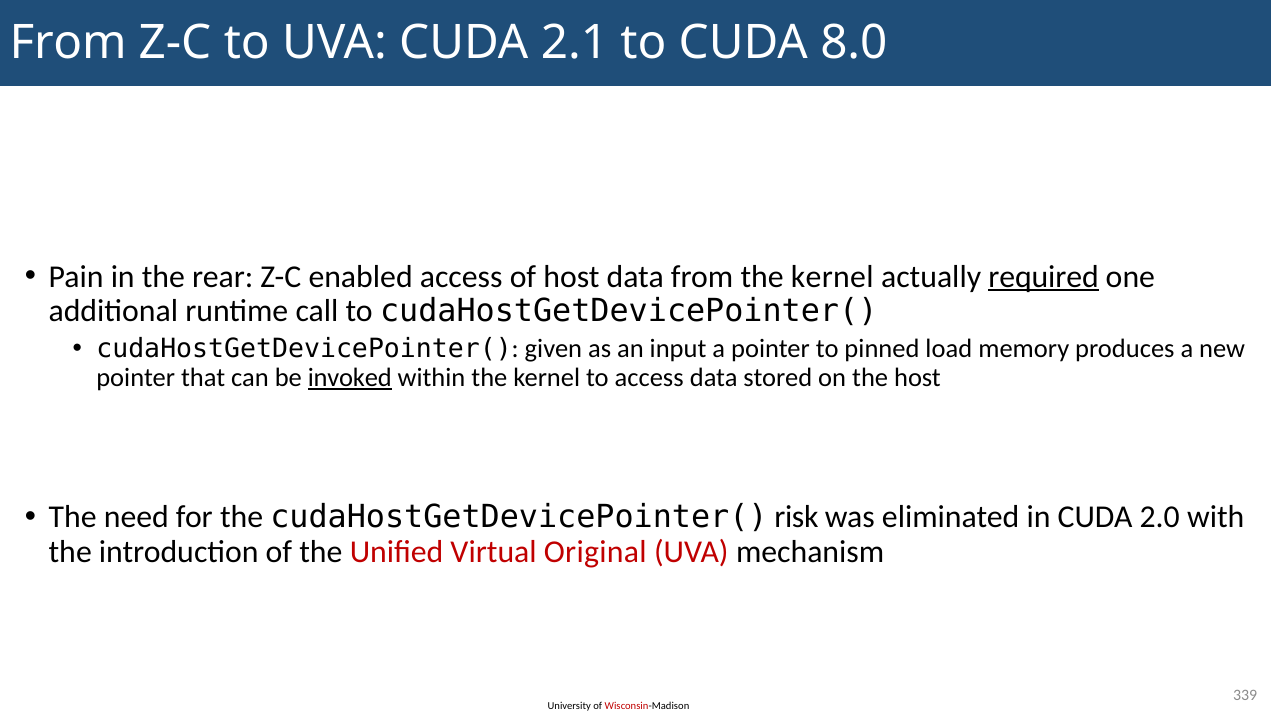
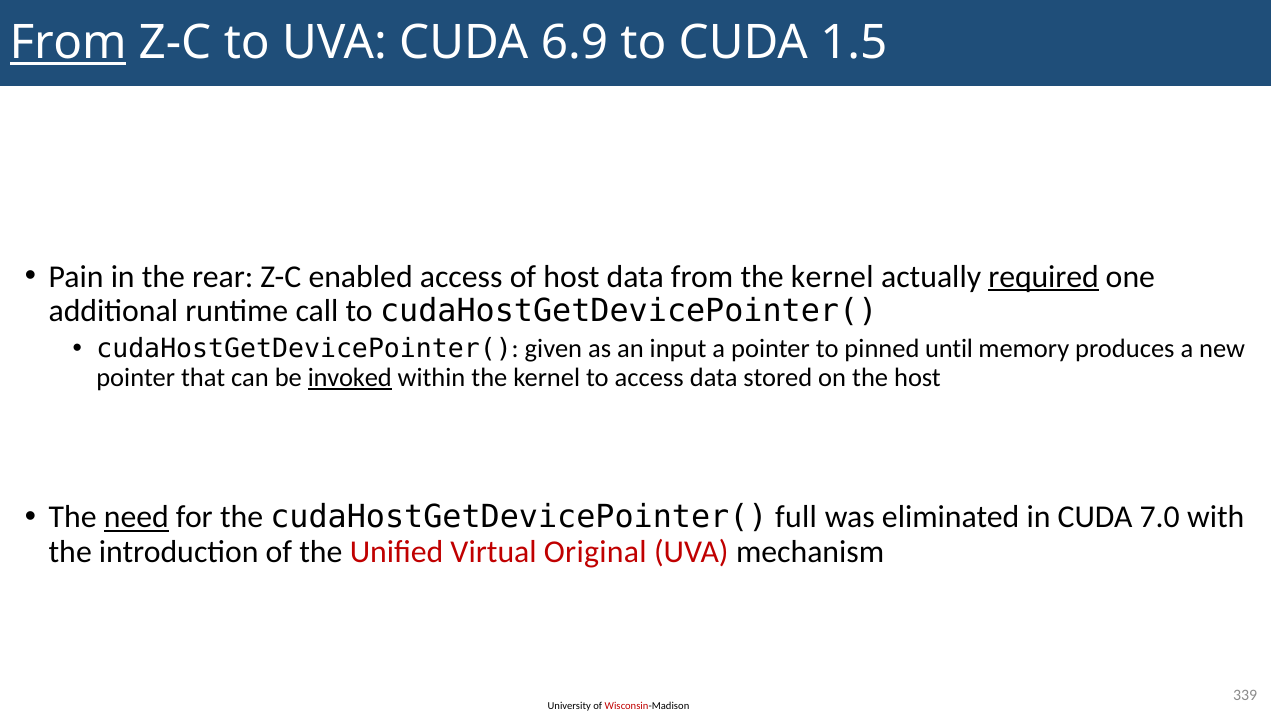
From underline: none -> present (68, 43)
2.1: 2.1 -> 6.9 (574, 43)
8.0: 8.0 -> 1.5 (854, 43)
load: load -> until (949, 349)
need underline: none -> present (136, 517)
risk: risk -> full (796, 517)
2.0: 2.0 -> 7.0 (1160, 517)
